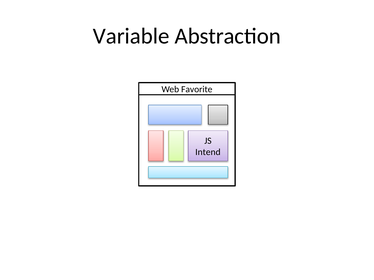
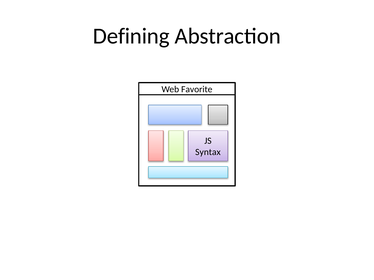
Variable: Variable -> Defining (131, 36)
Intend: Intend -> Syntax (208, 152)
